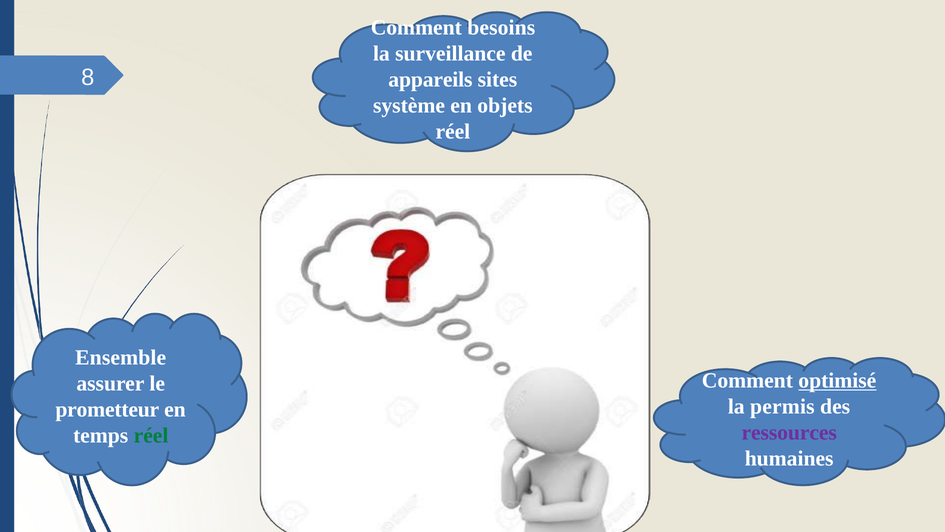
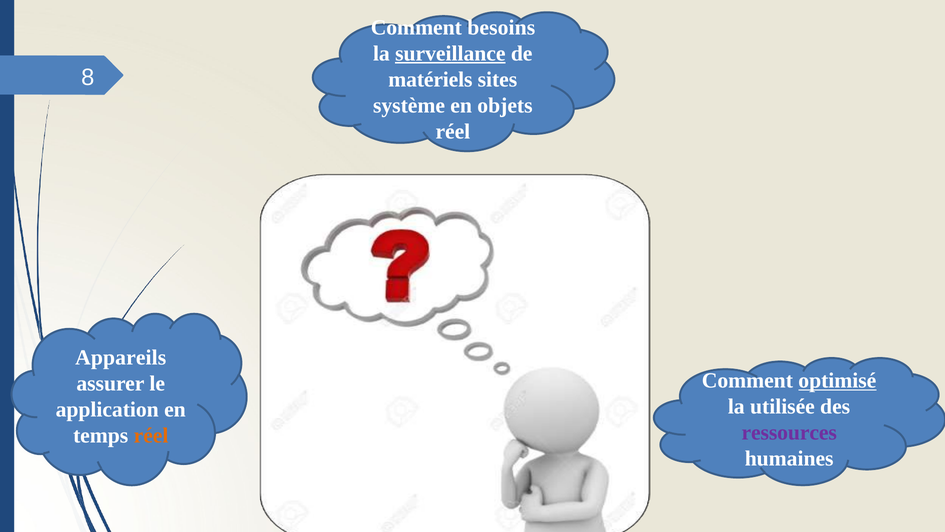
surveillance underline: none -> present (450, 53)
appareils: appareils -> matériels (430, 79)
Ensemble: Ensemble -> Appareils (121, 357)
permis: permis -> utilisée (782, 406)
prometteur: prometteur -> application (107, 409)
réel colour: green -> orange (151, 435)
